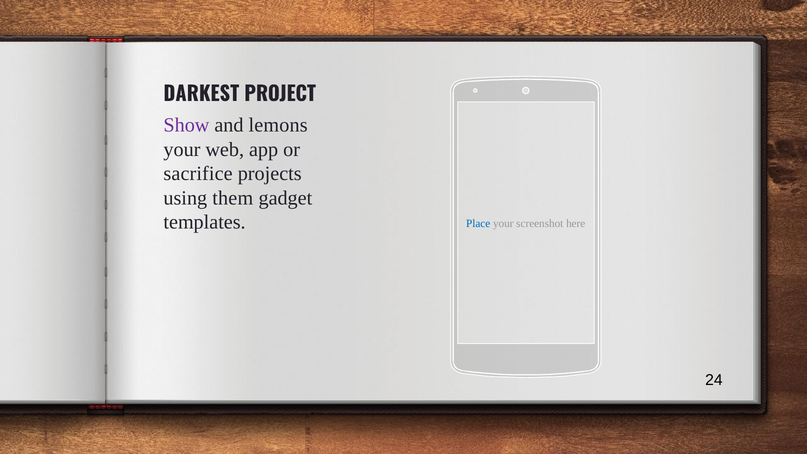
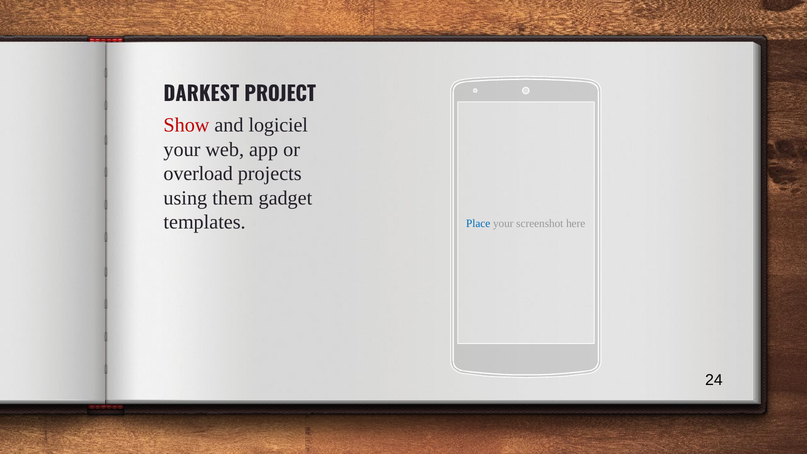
Show colour: purple -> red (186, 125)
lemons: lemons -> logiciel (278, 125)
sacrifice: sacrifice -> overload (198, 174)
